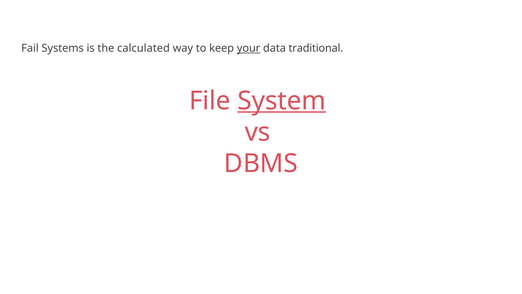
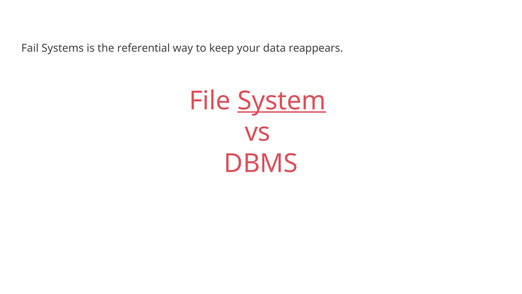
calculated: calculated -> referential (144, 48)
your underline: present -> none (249, 48)
traditional: traditional -> reappears (316, 48)
